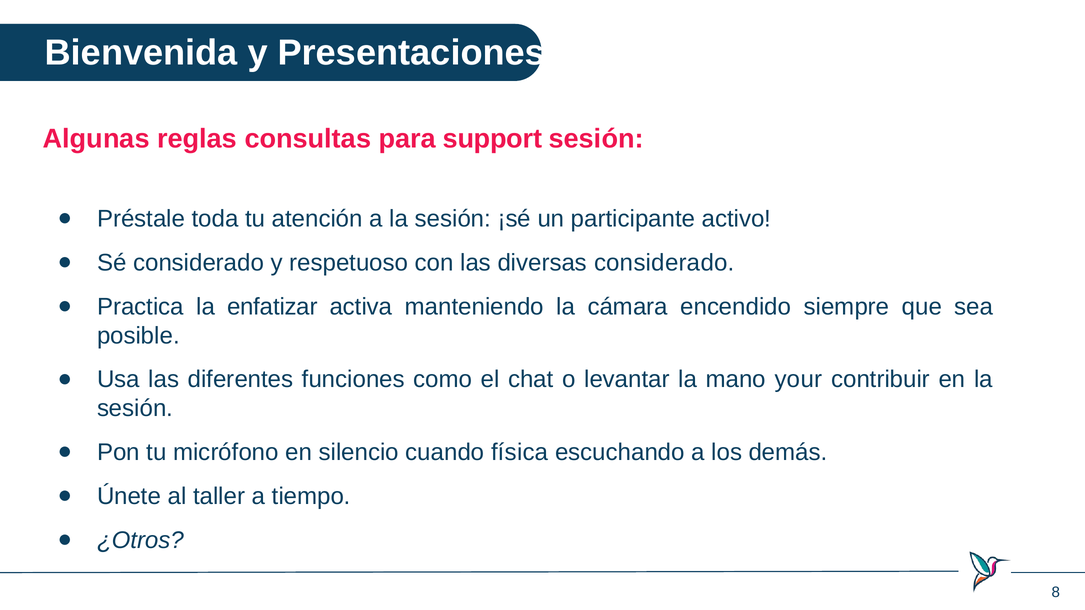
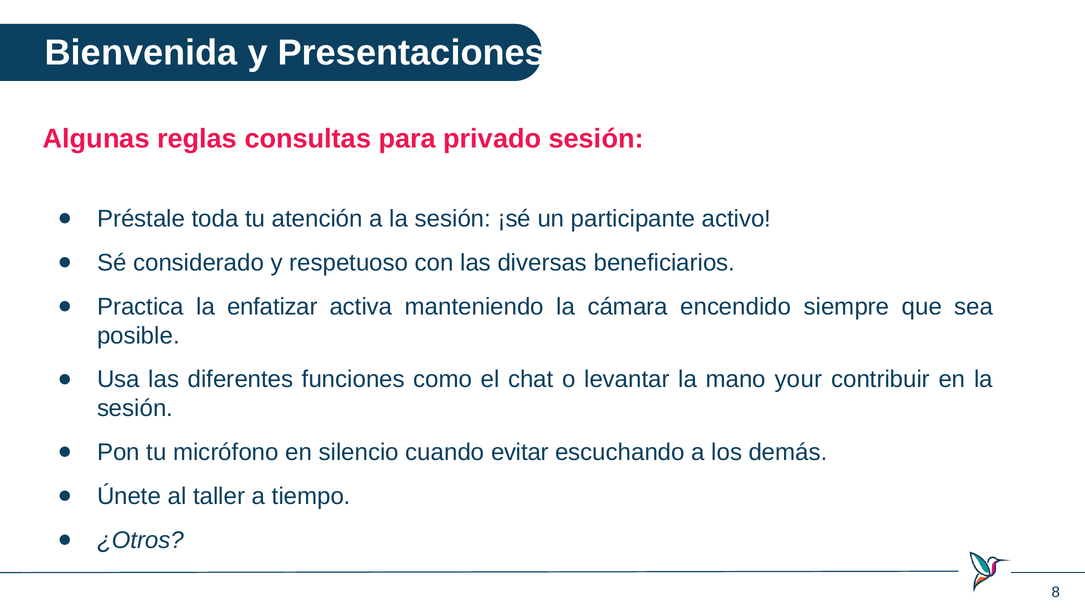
support: support -> privado (492, 139)
diversas considerado: considerado -> beneficiarios (664, 263)
física: física -> evitar (520, 453)
